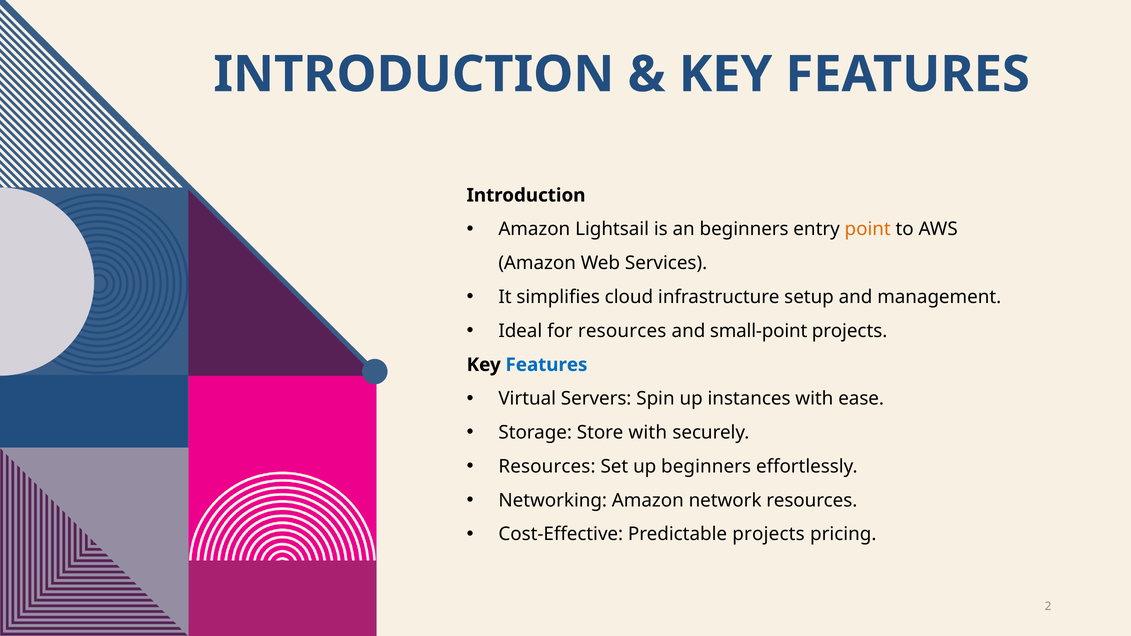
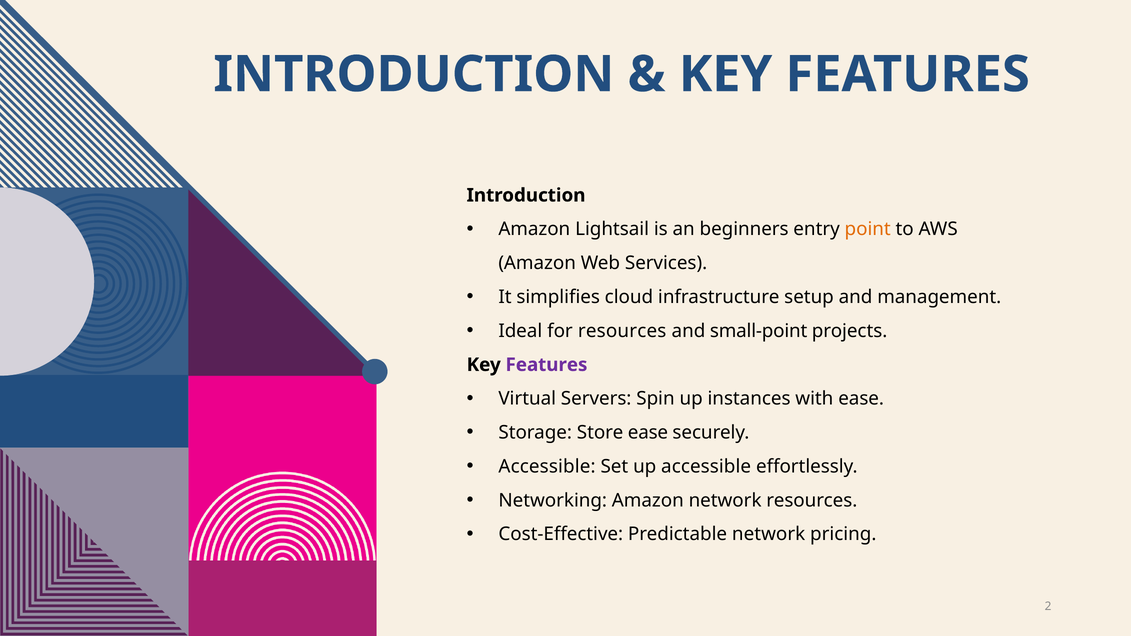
Features colour: blue -> purple (546, 365)
Store with: with -> ease (648, 433)
Resources: Resources -> Accessible (547, 467)
up beginners: beginners -> accessible (706, 467)
Predictable projects: projects -> network (769, 534)
